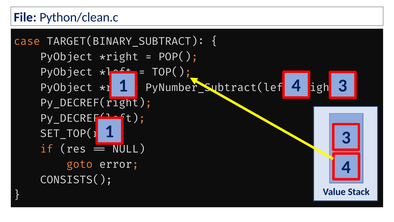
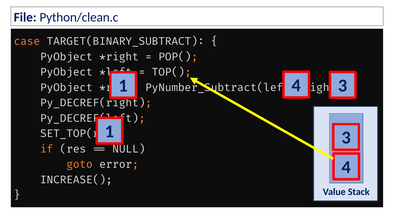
CONSISTS(: CONSISTS( -> INCREASE( (76, 180)
